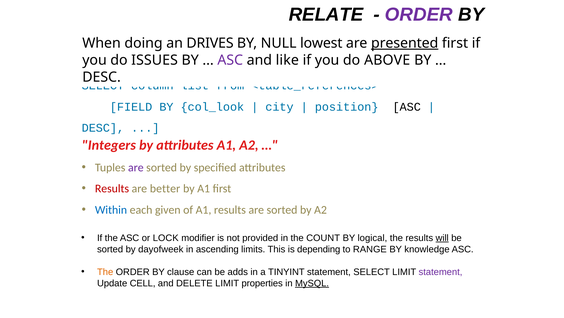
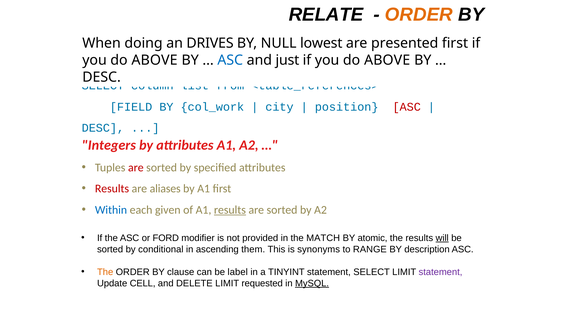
ORDER colour: purple -> orange (419, 15)
presented underline: present -> none (405, 43)
ISSUES: ISSUES -> ABOVE (155, 60)
ASC colour: purple -> blue (230, 60)
like: like -> just (287, 60)
col_look: col_look -> col_work (212, 107)
ASC colour: black -> red (407, 107)
are colour: purple -> red (136, 167)
better: better -> aliases (165, 188)
results underline: none -> present (230, 209)
LOCK: LOCK -> FORD (166, 238)
COUNT: COUNT -> MATCH (323, 238)
logical: logical -> atomic (372, 238)
dayofweek: dayofweek -> conditional (161, 249)
limits: limits -> them (253, 249)
depending: depending -> synonyms (319, 249)
knowledge: knowledge -> description (427, 249)
adds: adds -> label (238, 271)
properties: properties -> requested (262, 283)
